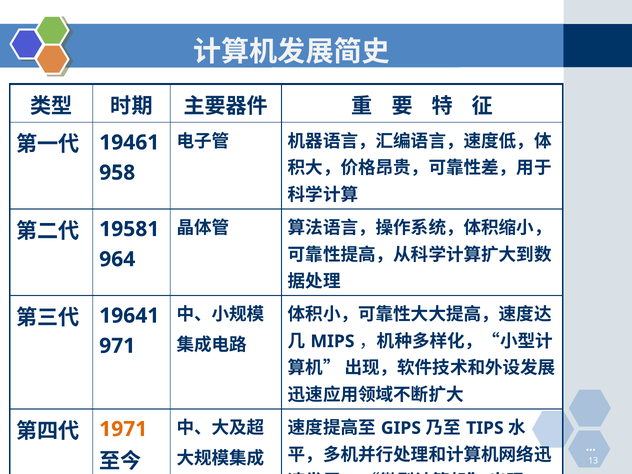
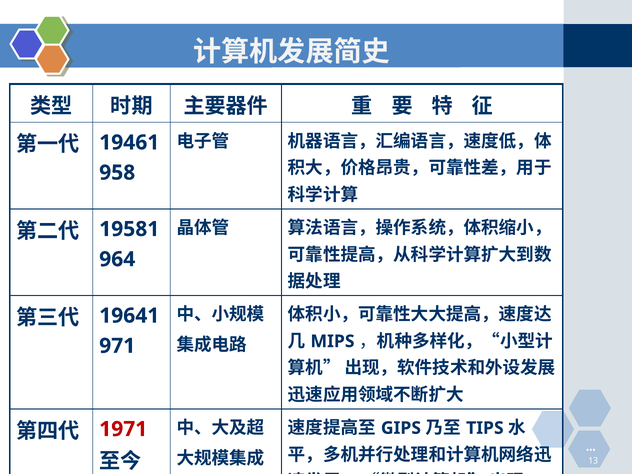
1971 colour: orange -> red (123, 429)
